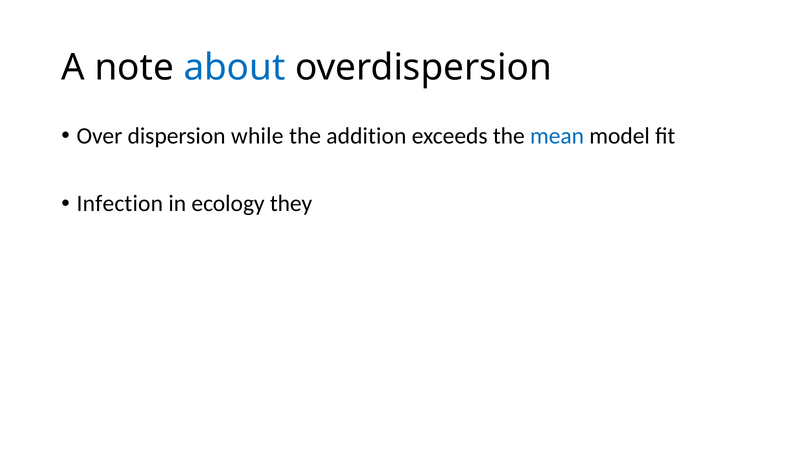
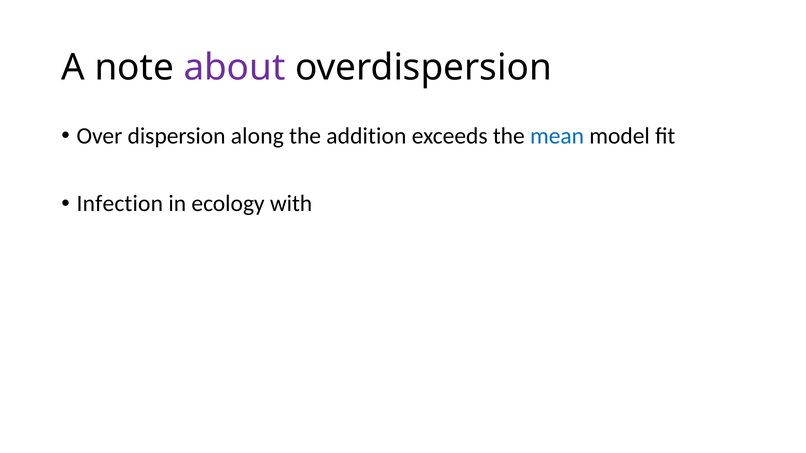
about colour: blue -> purple (235, 68)
while: while -> along (257, 136)
they: they -> with (291, 204)
